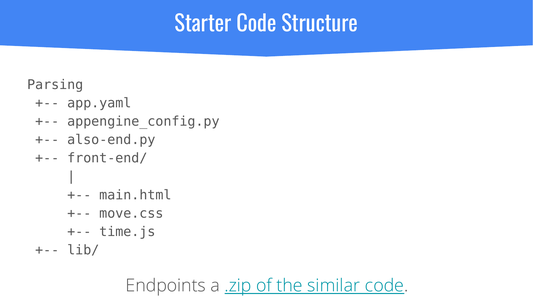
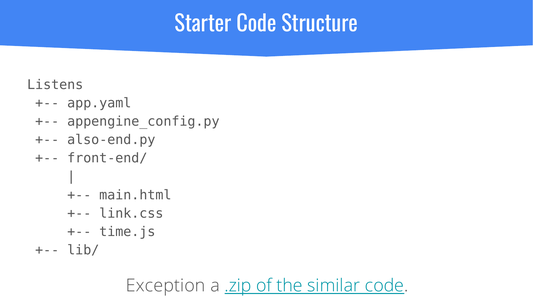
Parsing: Parsing -> Listens (55, 85)
move.css: move.css -> link.css (131, 213)
Endpoints: Endpoints -> Exception (166, 286)
